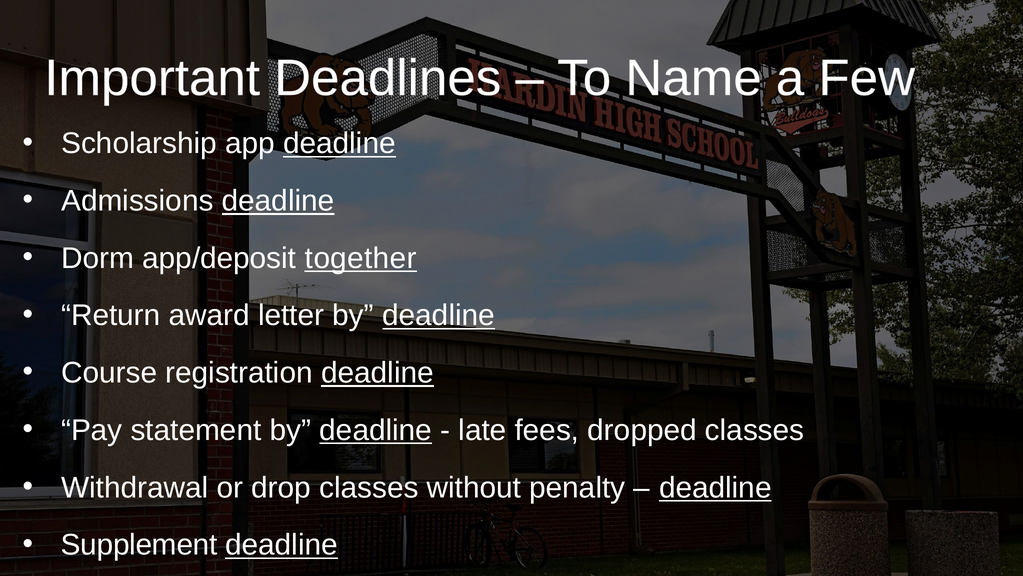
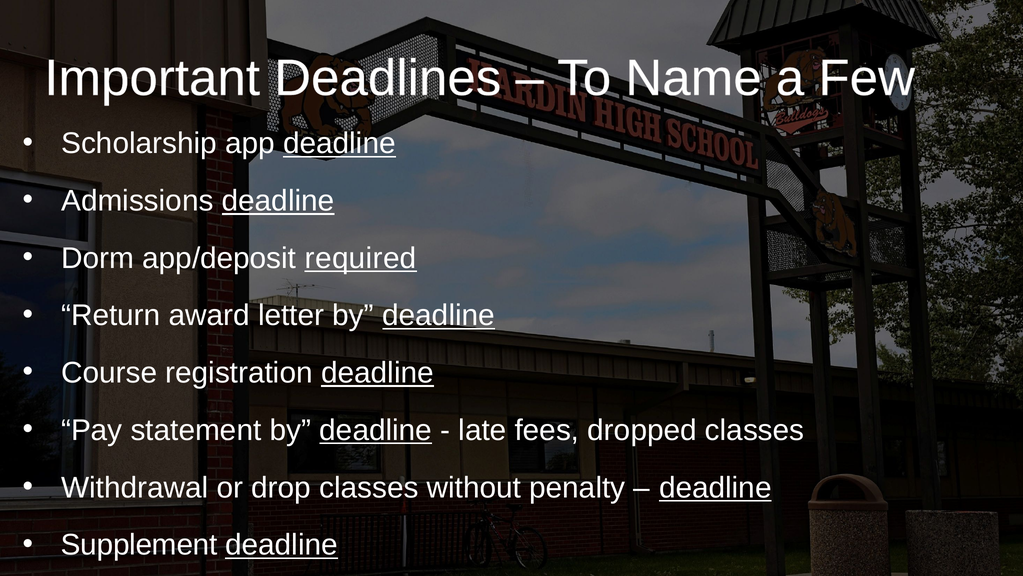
together: together -> required (361, 258)
